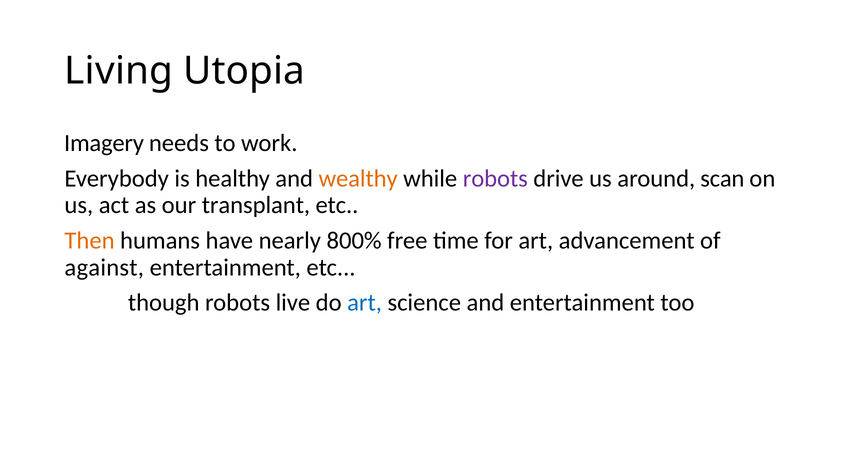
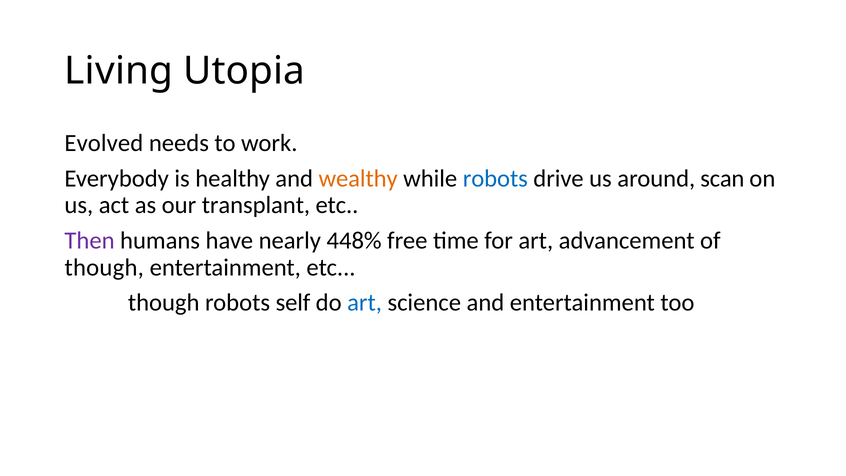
Imagery: Imagery -> Evolved (104, 143)
robots colour: purple -> blue (495, 179)
Then colour: orange -> purple (90, 241)
800%: 800% -> 448% (354, 241)
against: against -> though (104, 267)
live: live -> self (293, 303)
